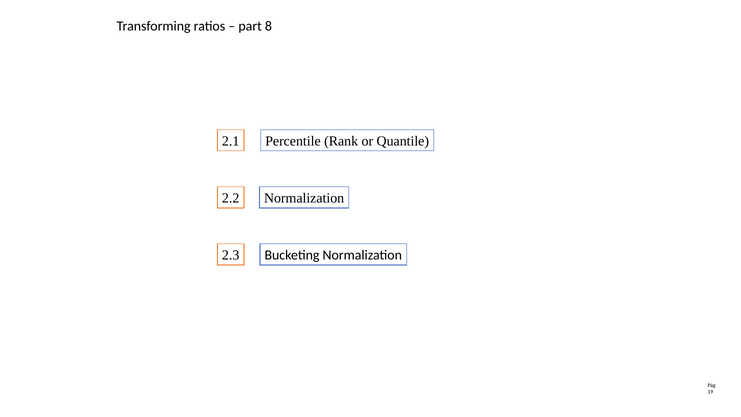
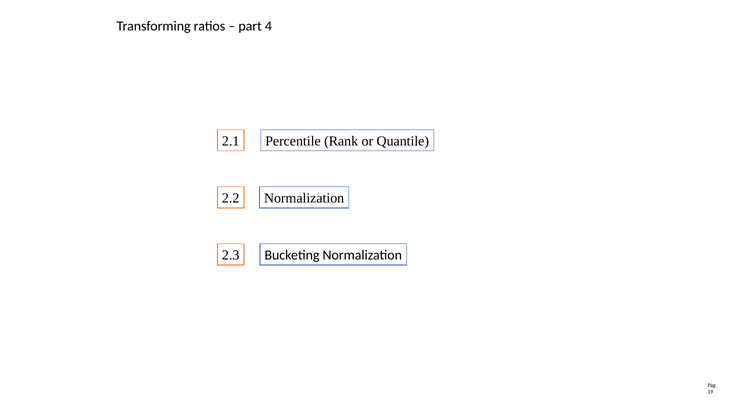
8: 8 -> 4 (268, 26)
